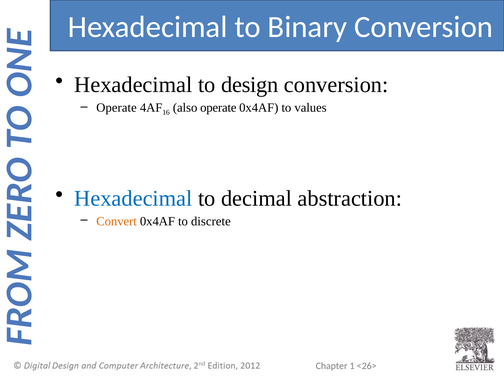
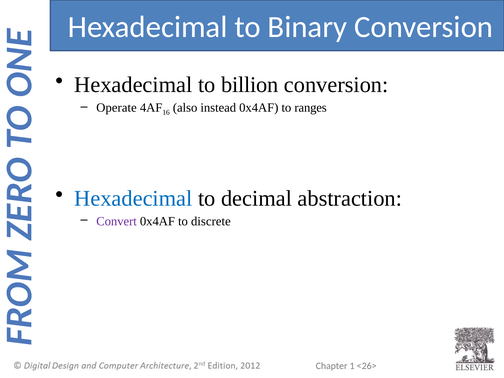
design: design -> billion (250, 85)
also operate: operate -> instead (218, 108)
values: values -> ranges (311, 108)
Convert colour: orange -> purple (117, 221)
